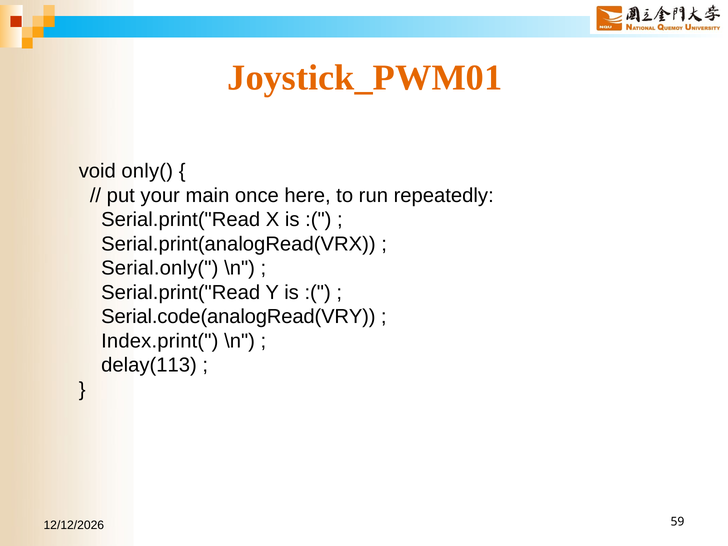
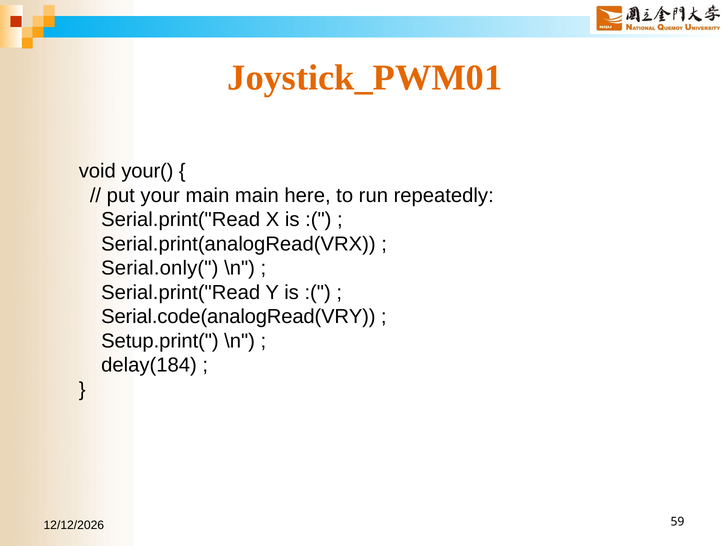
only(: only( -> your( (147, 171)
main once: once -> main (257, 195)
Index.print(: Index.print( -> Setup.print( (160, 341)
delay(113: delay(113 -> delay(184 (149, 365)
